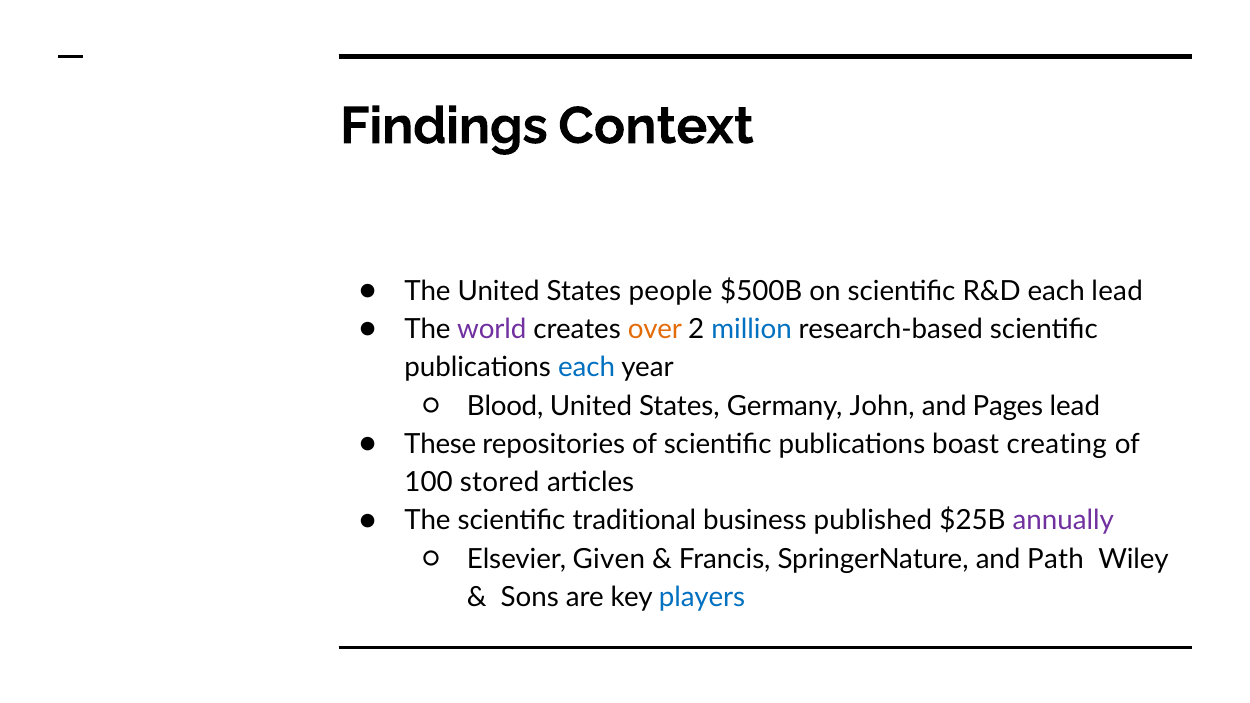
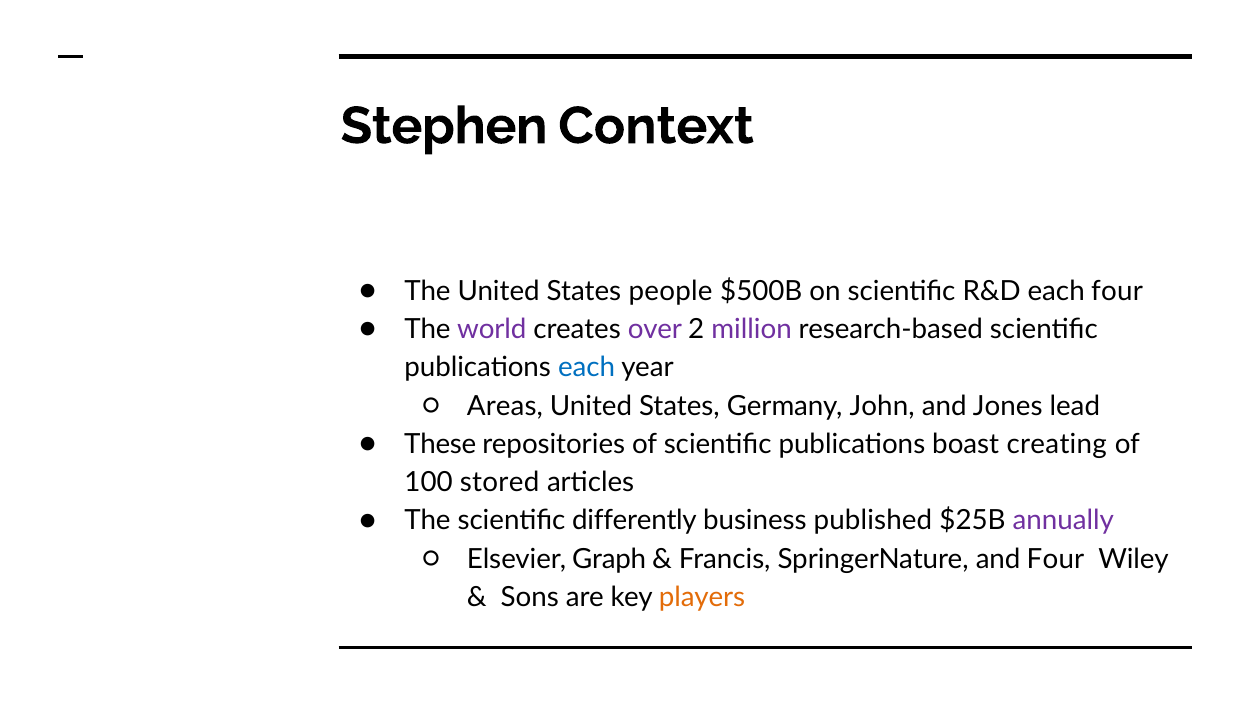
Findings: Findings -> Stephen (444, 126)
each lead: lead -> four (1117, 291)
over colour: orange -> purple (655, 329)
million colour: blue -> purple (752, 329)
Blood: Blood -> Areas (505, 406)
Pages: Pages -> Jones (1008, 406)
traditional: traditional -> differently (634, 521)
Given: Given -> Graph (609, 559)
and Path: Path -> Four (1056, 559)
players colour: blue -> orange (702, 597)
